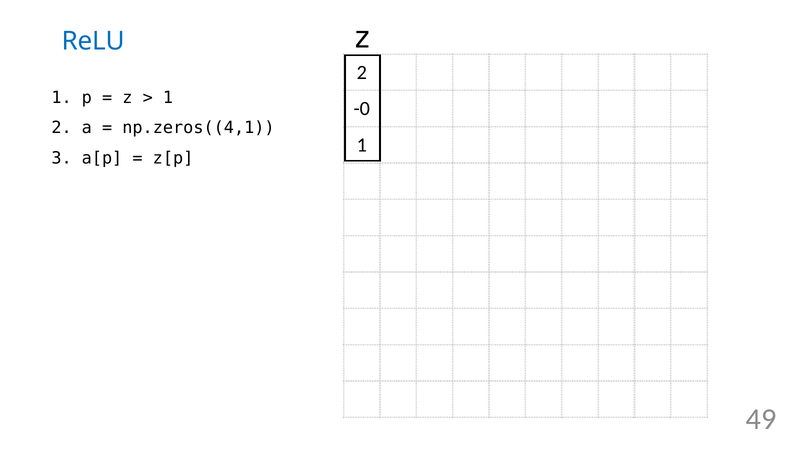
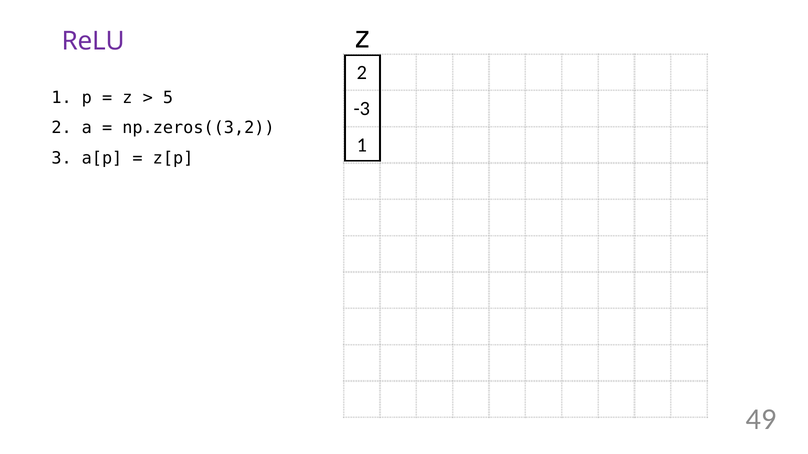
ReLU colour: blue -> purple (93, 41)
1: 1 -> 5 (168, 98)
-0: -0 -> -3 (362, 109)
np.zeros((4,1: np.zeros((4,1 -> np.zeros((3,2 (198, 128)
